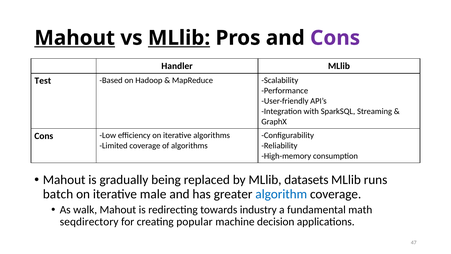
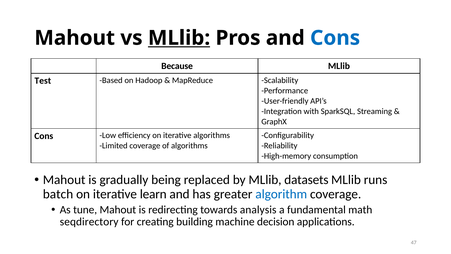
Mahout underline: present -> none (75, 38)
Cons colour: purple -> blue (335, 38)
Handler: Handler -> Because (177, 66)
male: male -> learn (153, 194)
walk: walk -> tune (85, 209)
industry: industry -> analysis (258, 209)
popular: popular -> building (195, 222)
